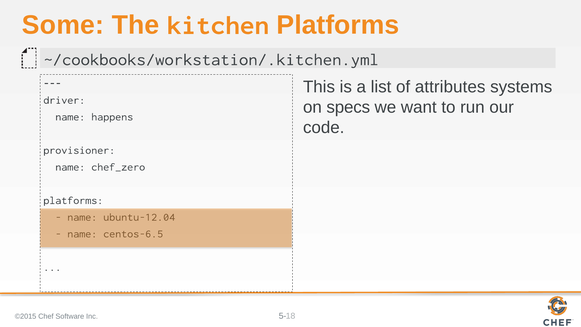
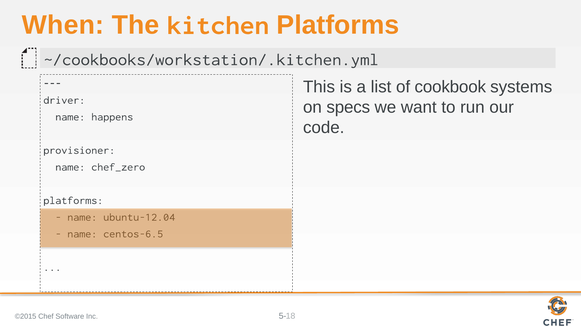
Some: Some -> When (63, 25)
attributes: attributes -> cookbook (450, 87)
